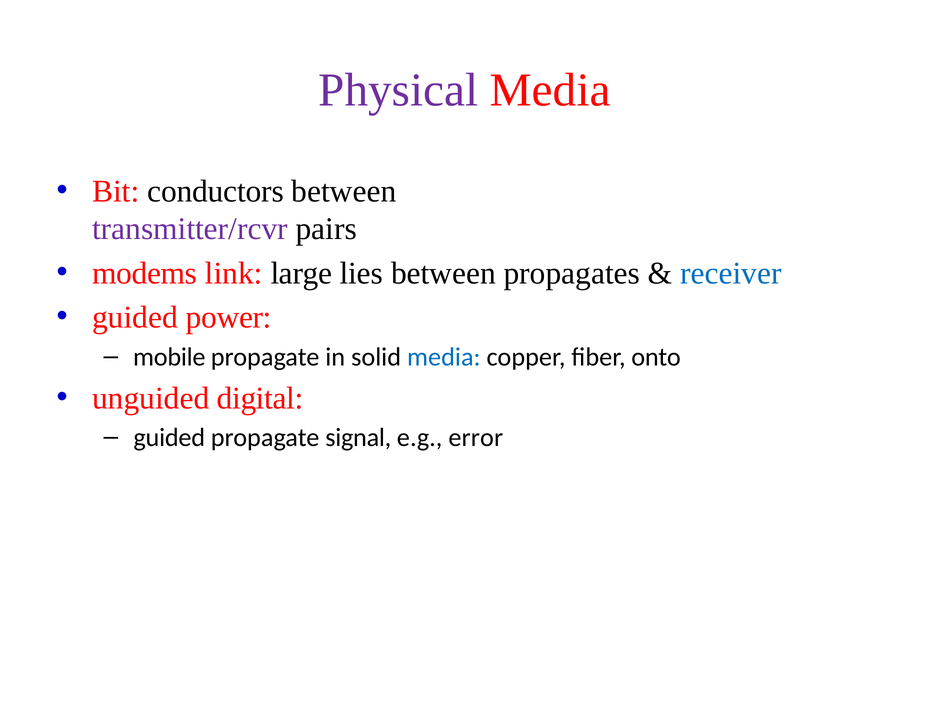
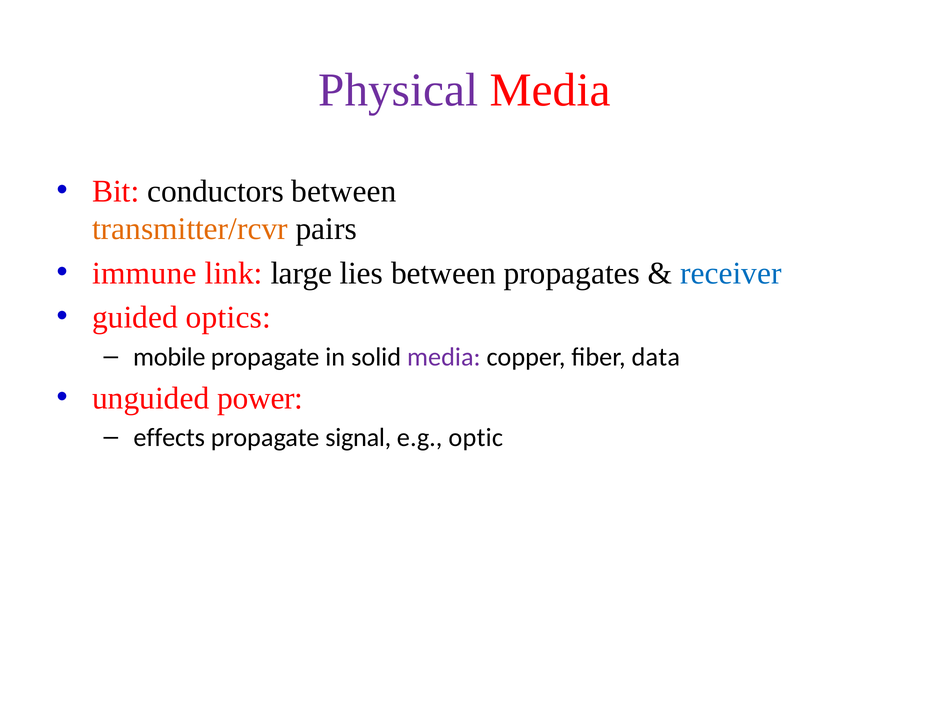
transmitter/rcvr colour: purple -> orange (190, 229)
modems: modems -> immune (144, 273)
power: power -> optics (228, 317)
media colour: blue -> purple (444, 357)
onto: onto -> data (656, 357)
digital: digital -> power (260, 398)
guided: guided -> effects (169, 438)
error: error -> optic (476, 438)
